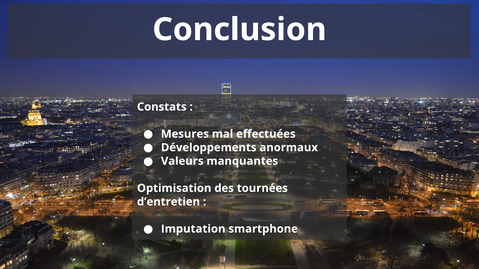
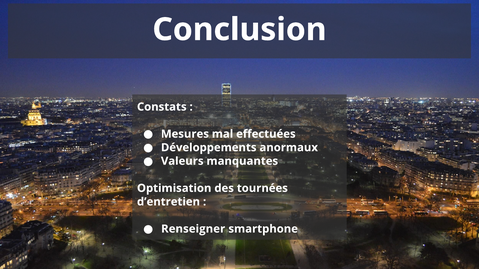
Imputation: Imputation -> Renseigner (193, 229)
